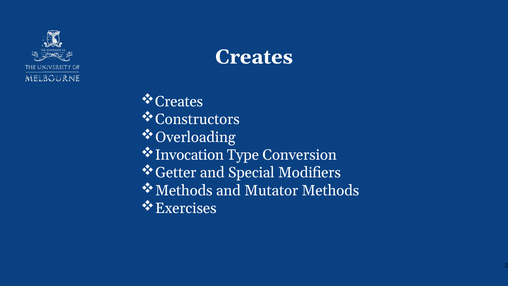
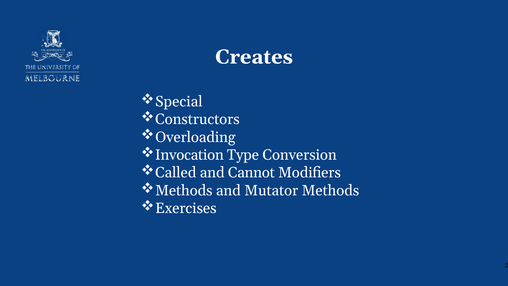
Creates: Creates -> Special (179, 101)
Getter: Getter -> Called (176, 173)
Special: Special -> Cannot (251, 173)
